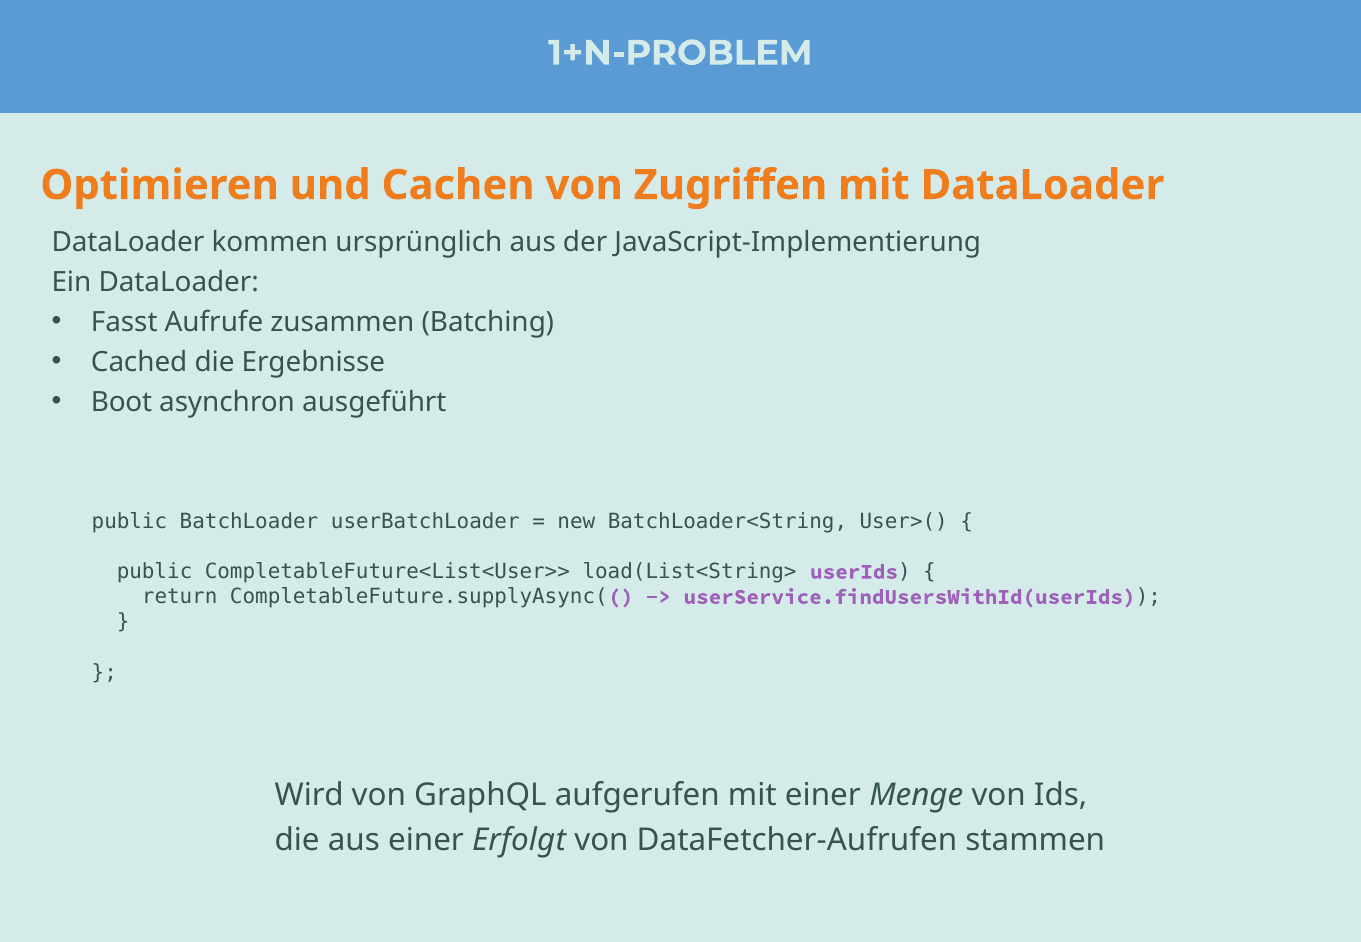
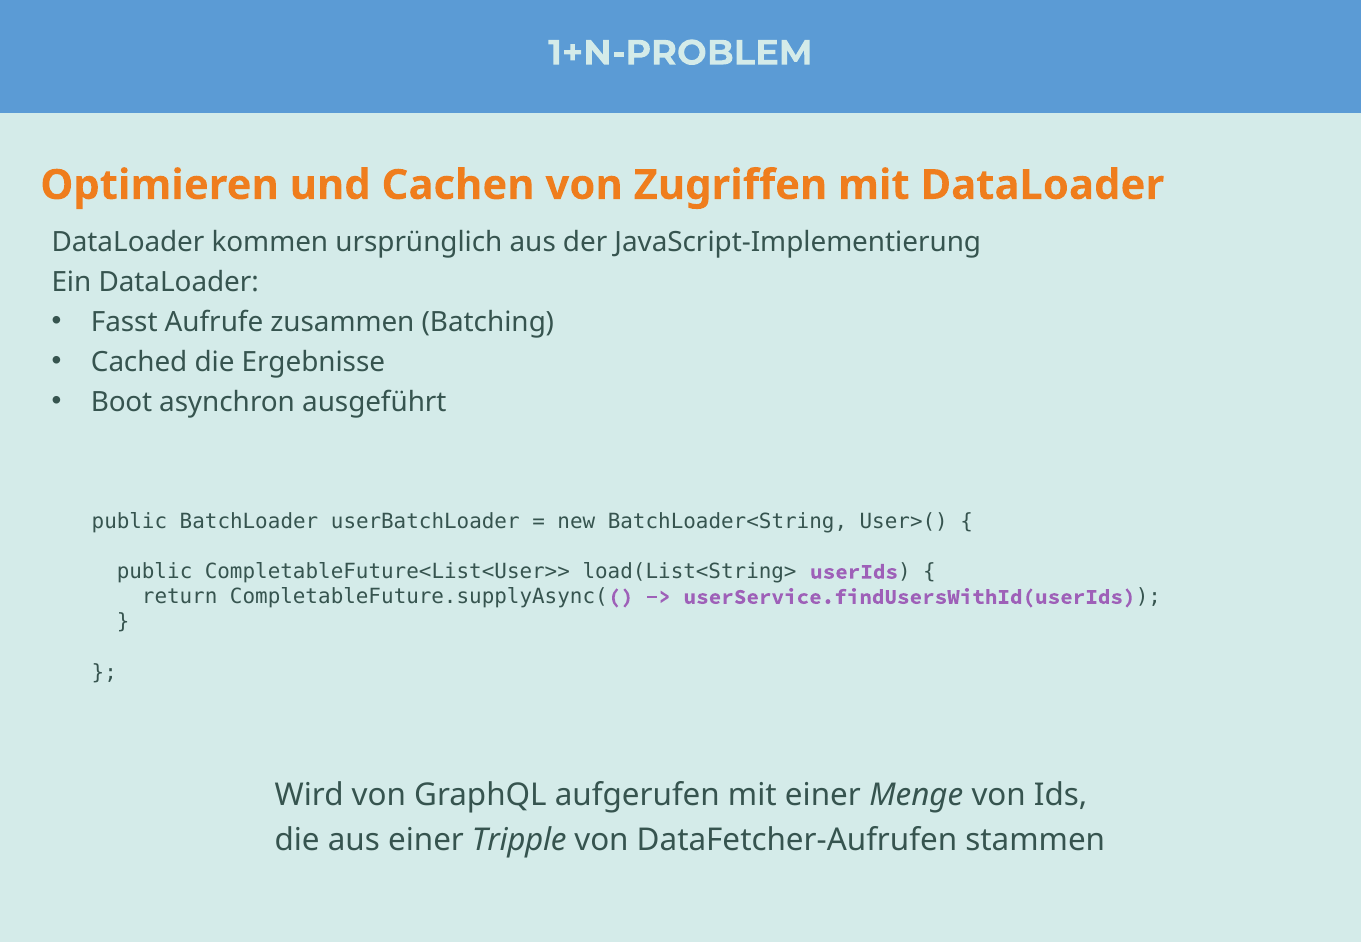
Erfolgt: Erfolgt -> Tripple (519, 840)
